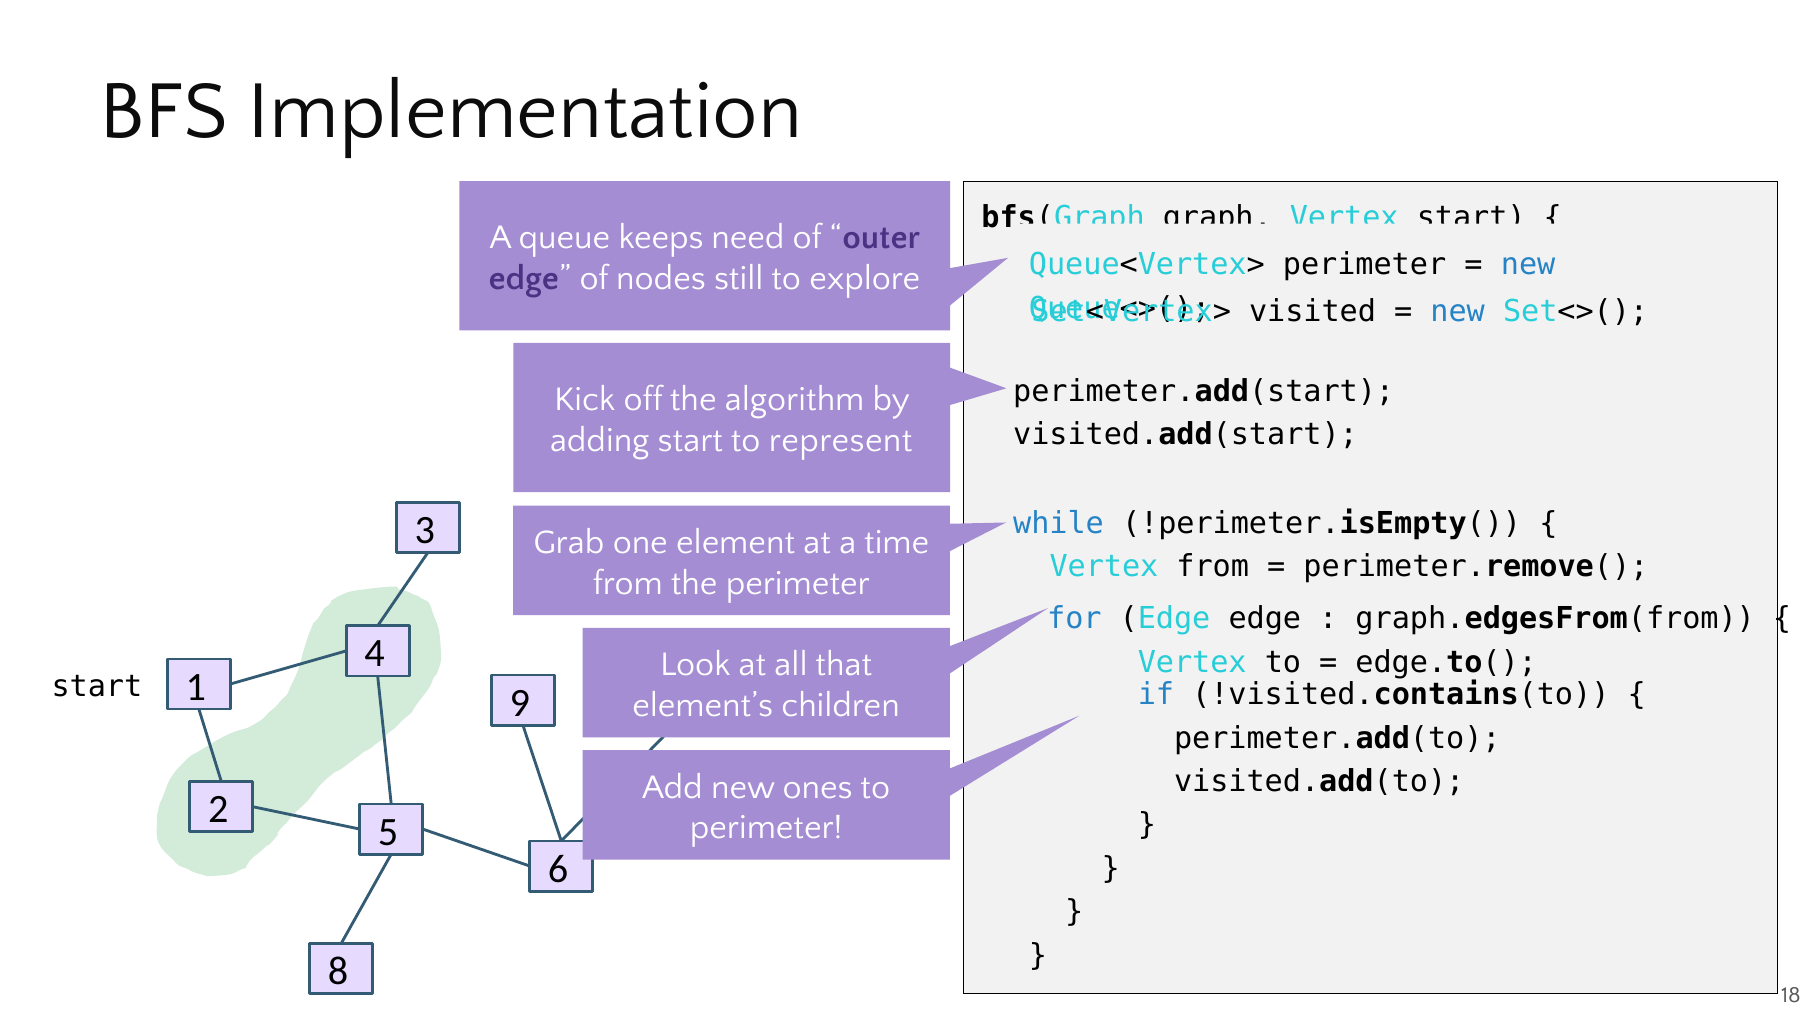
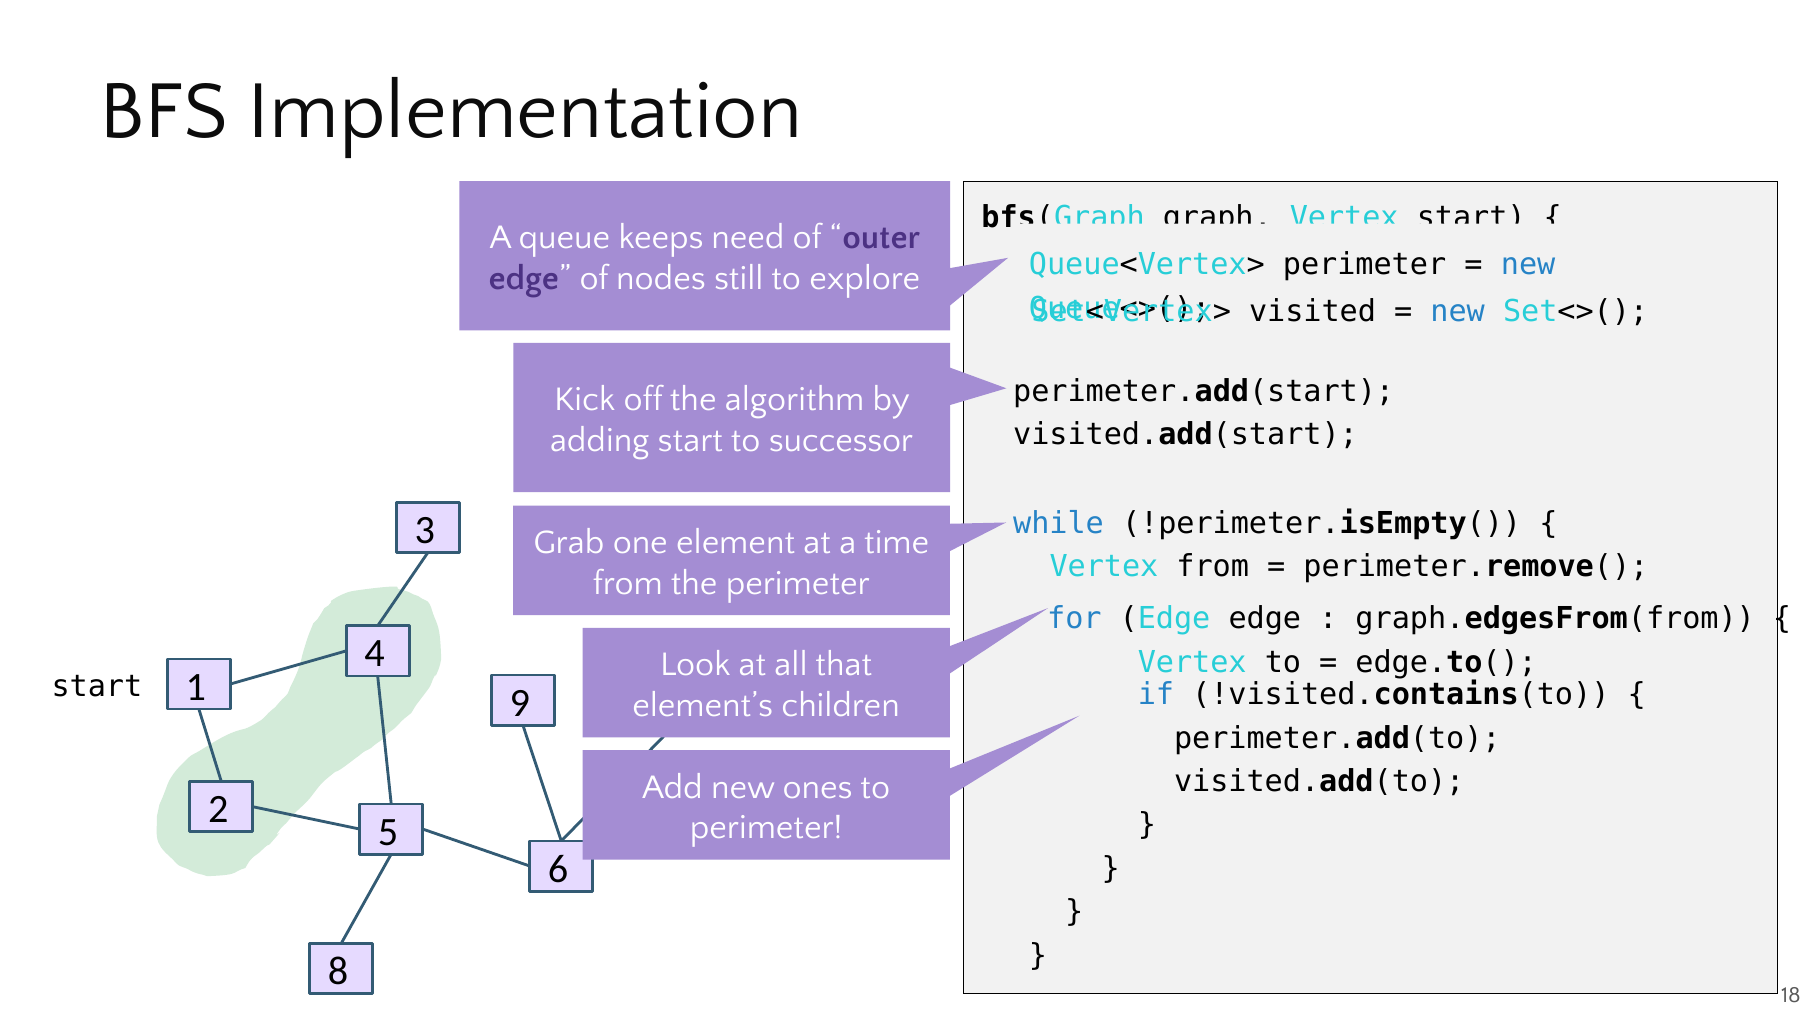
represent: represent -> successor (841, 440)
